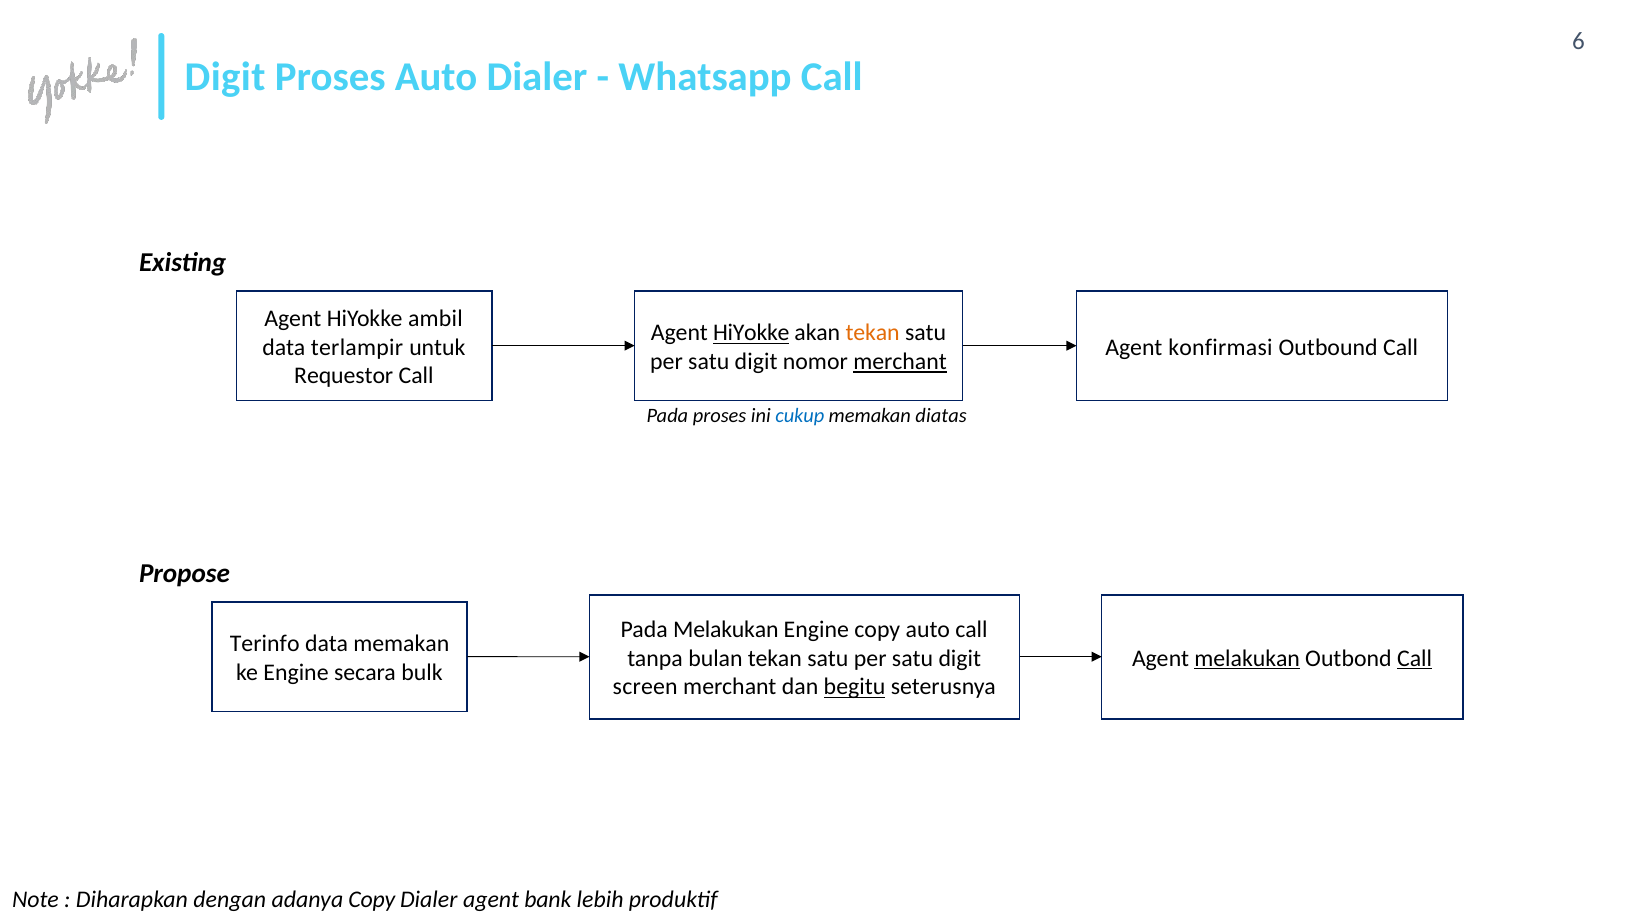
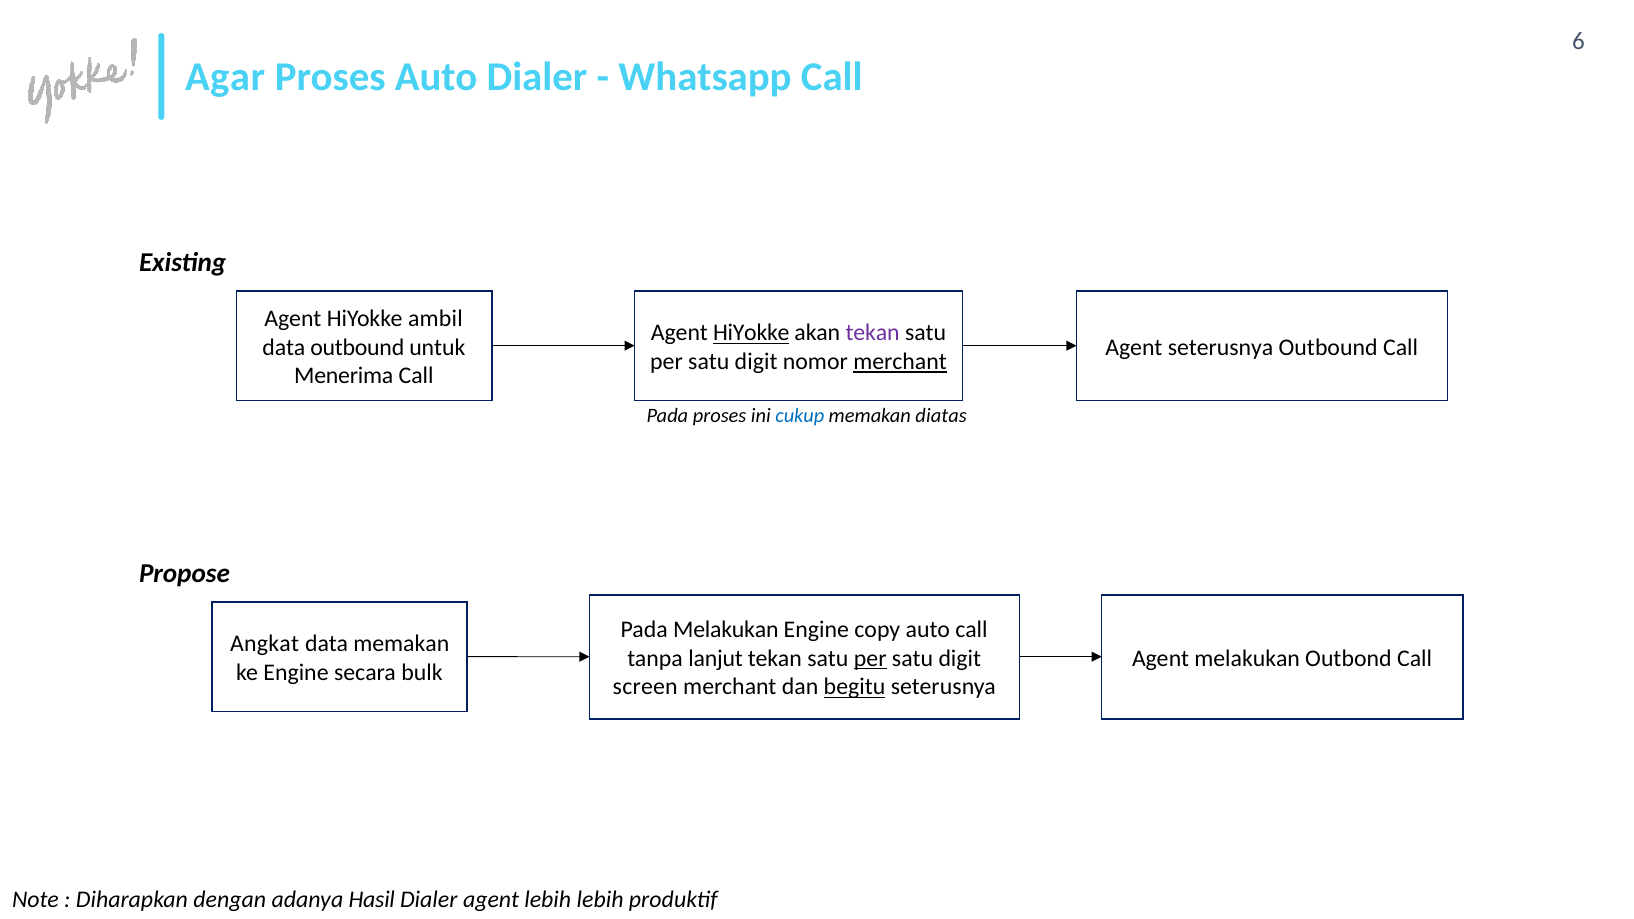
Digit: Digit -> Agar (225, 77)
tekan colour: orange -> purple (873, 333)
data terlampir: terlampir -> outbound (357, 347)
Agent konfirmasi: konfirmasi -> seterusnya (1221, 347)
Requestor: Requestor -> Menerima (344, 376)
Terinfo: Terinfo -> Angkat (265, 644)
bulan: bulan -> lanjut (716, 658)
per underline: none -> present (870, 658)
melakukan underline: present -> none (1247, 658)
Call underline: present -> none (1415, 658)
adanya Copy: Copy -> Hasil (372, 900)
agent bank: bank -> lebih (548, 900)
